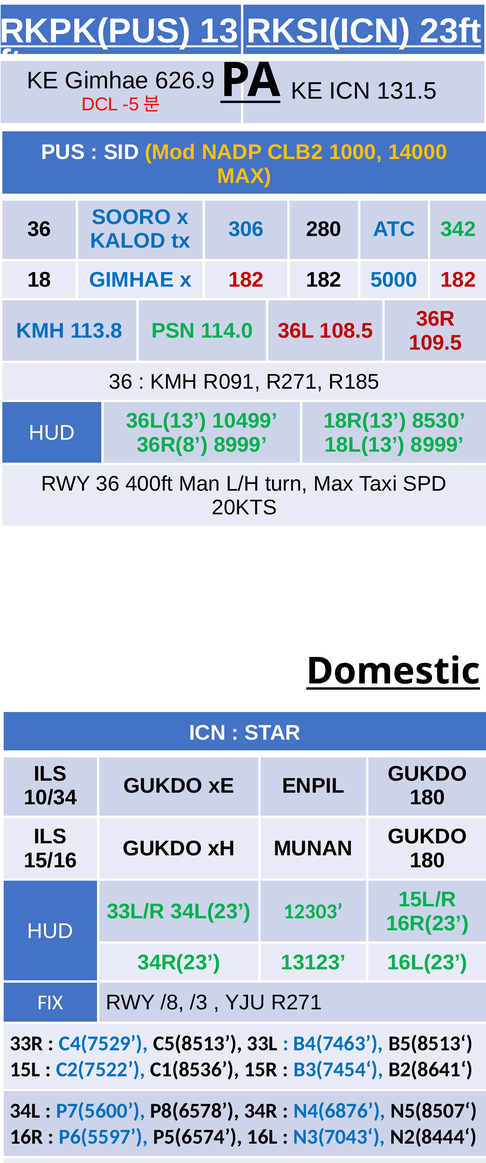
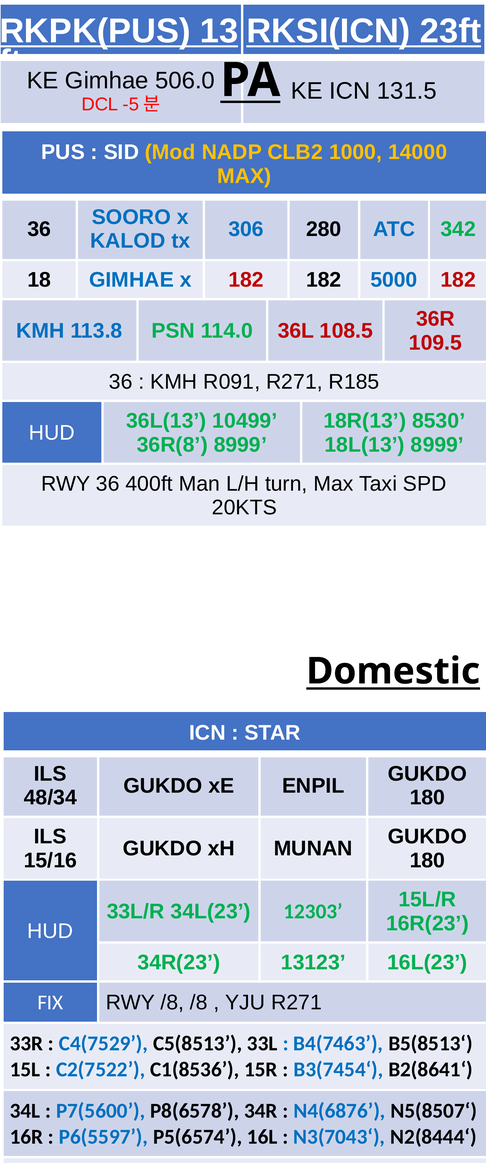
626.9: 626.9 -> 506.0 (185, 81)
10/34: 10/34 -> 48/34 (50, 798)
/8 /3: /3 -> /8 (199, 1002)
